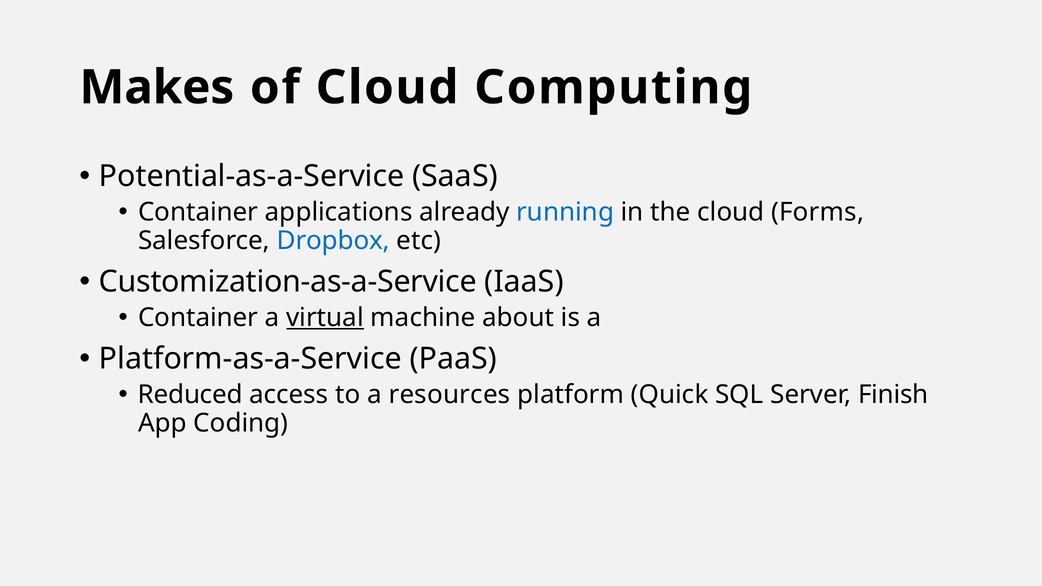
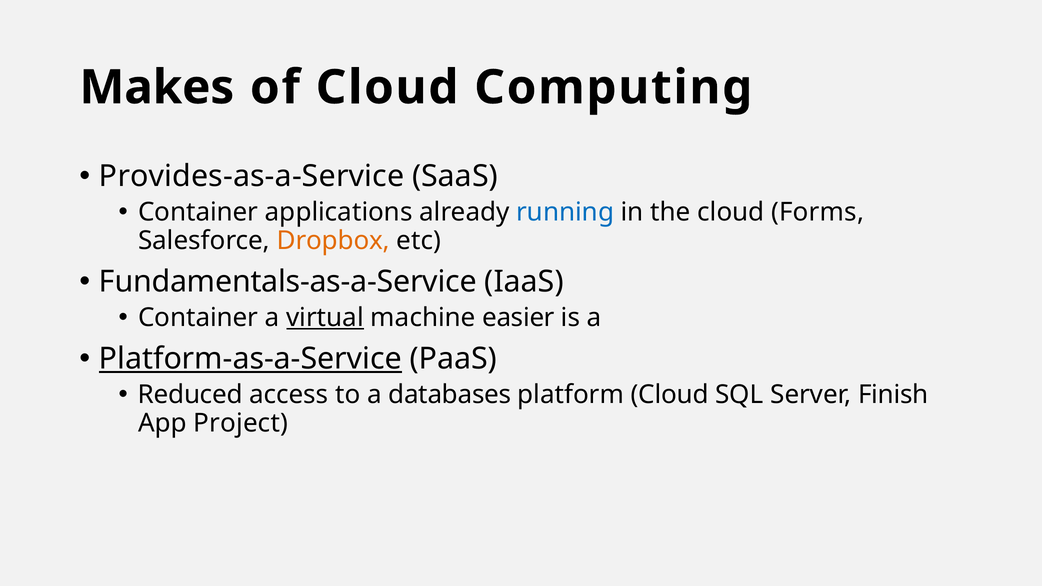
Potential-as-a-Service: Potential-as-a-Service -> Provides-as-a-Service (252, 176)
Dropbox colour: blue -> orange (333, 240)
Customization-as-a-Service: Customization-as-a-Service -> Fundamentals-as-a-Service (288, 282)
about: about -> easier (518, 318)
Platform-as-a-Service underline: none -> present (250, 359)
resources: resources -> databases (450, 395)
platform Quick: Quick -> Cloud (670, 395)
Coding: Coding -> Project (241, 423)
